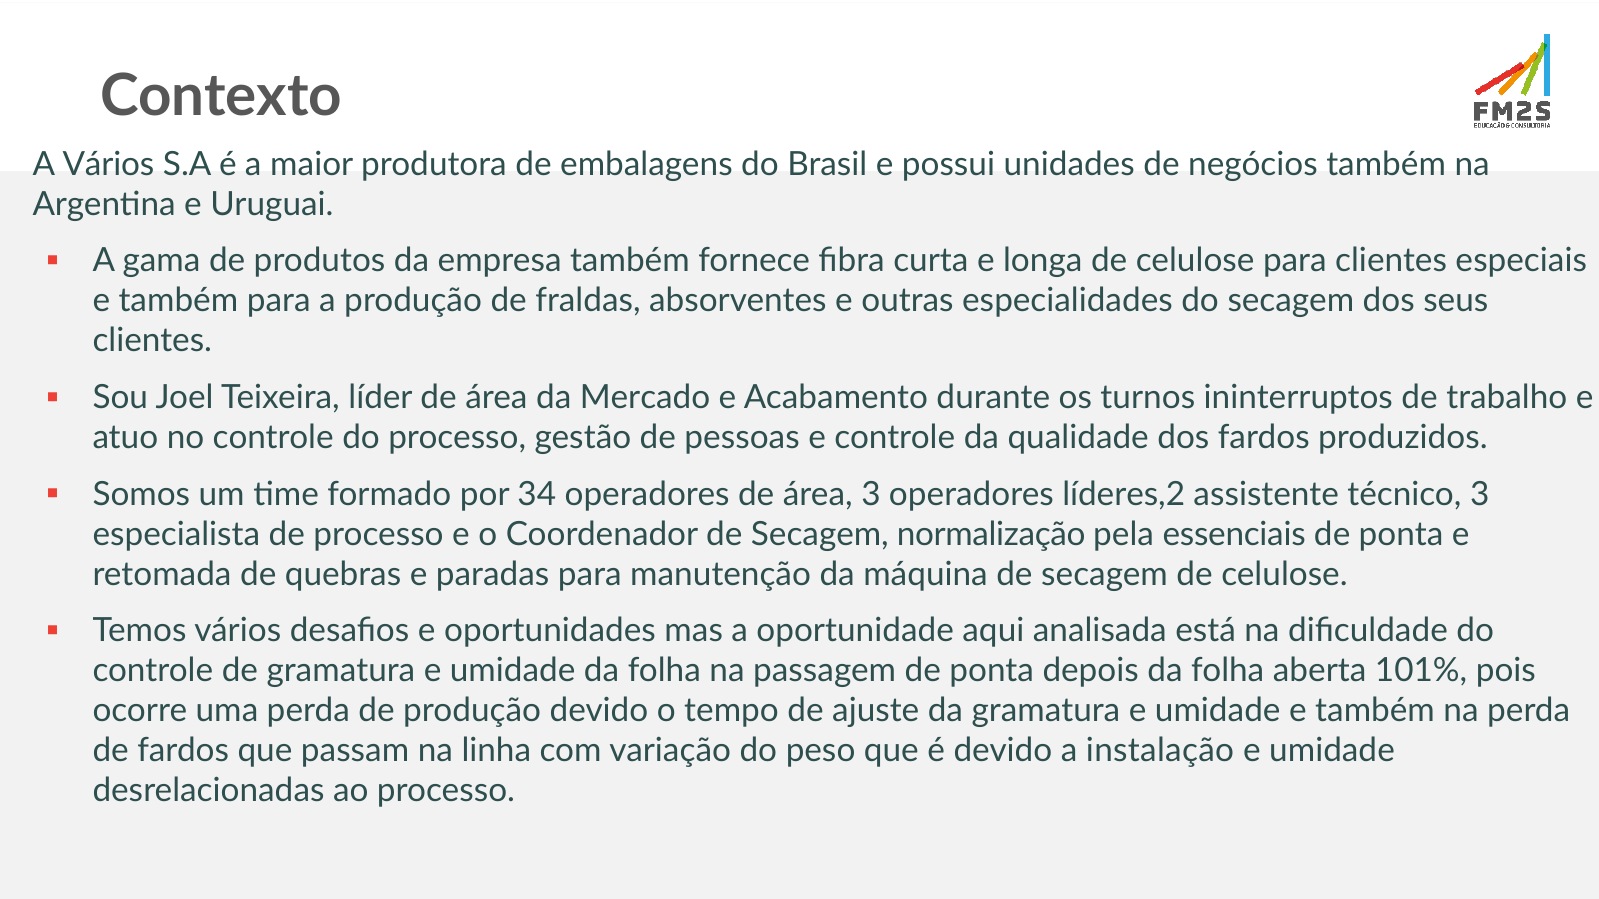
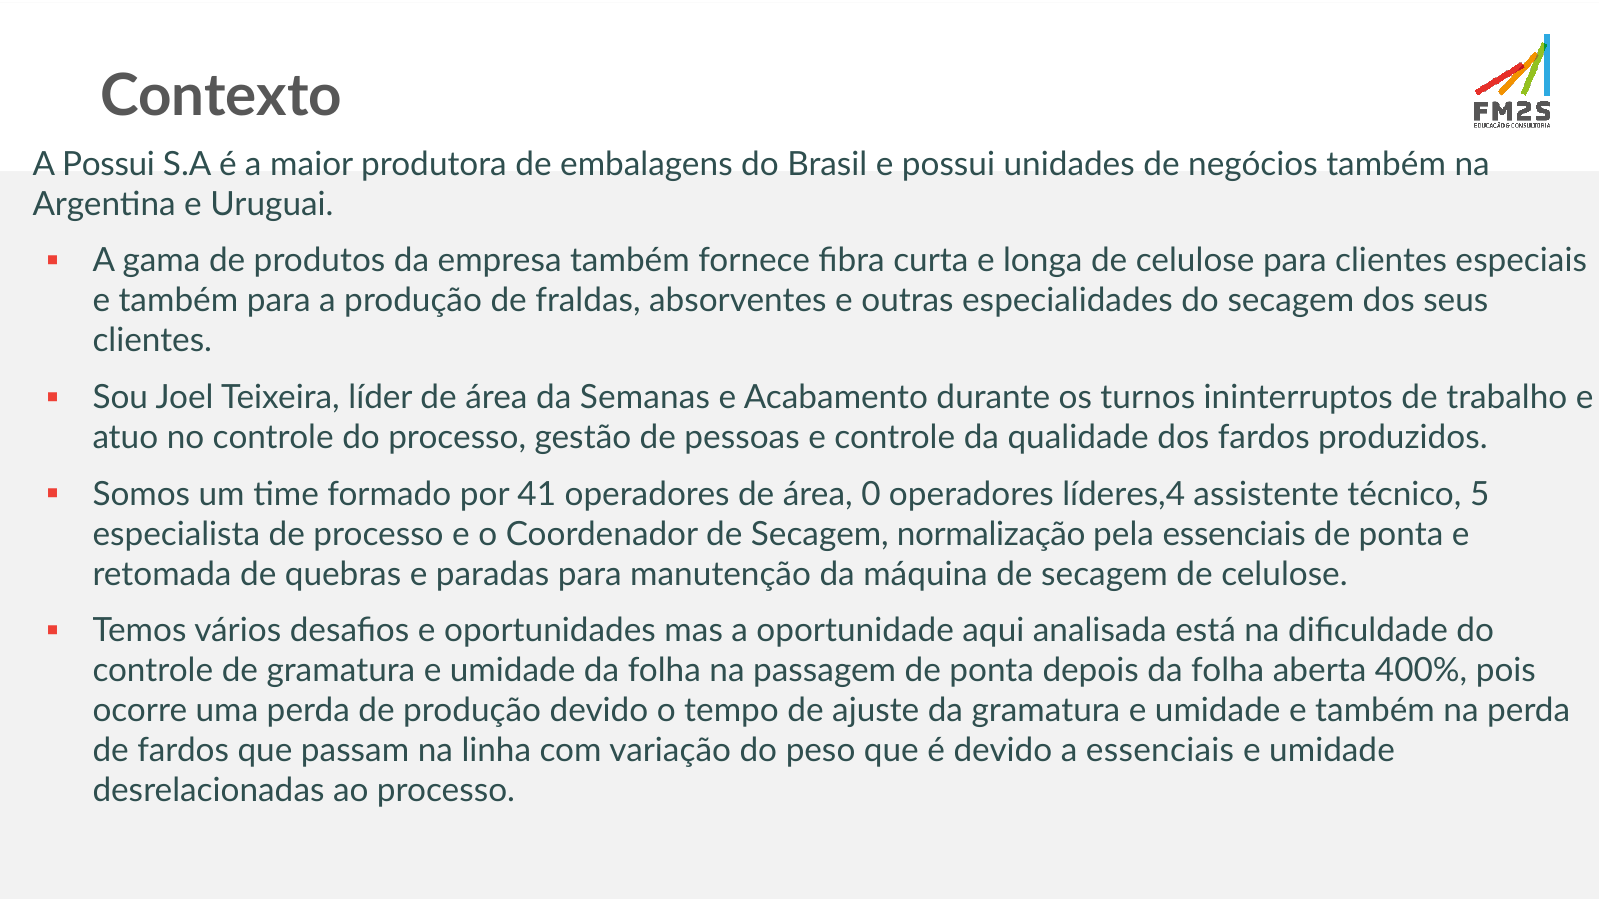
A Vários: Vários -> Possui (109, 164)
Mercado: Mercado -> Semanas (645, 398)
34: 34 -> 41 (537, 494)
área 3: 3 -> 0 (871, 494)
líderes,2: líderes,2 -> líderes,4 (1124, 494)
técnico 3: 3 -> 5 (1480, 494)
101%: 101% -> 400% (1421, 671)
a instalação: instalação -> essenciais (1160, 751)
